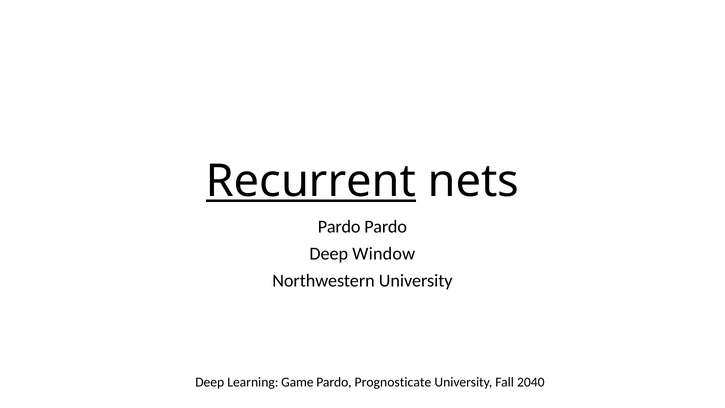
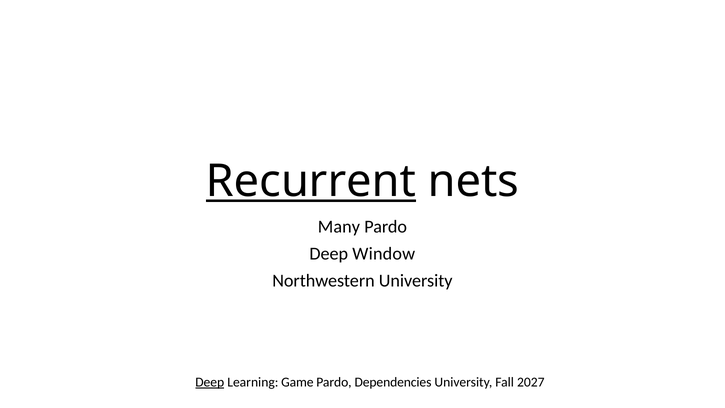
Pardo: Pardo -> Many (339, 227)
Deep underline: none -> present (210, 382)
Prognosticate: Prognosticate -> Dependencies (393, 382)
2040: 2040 -> 2027 (531, 382)
